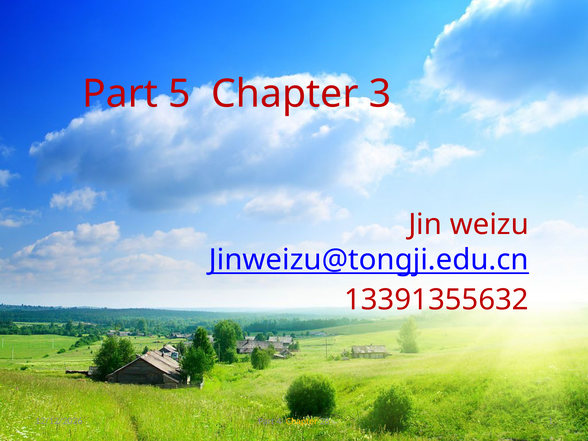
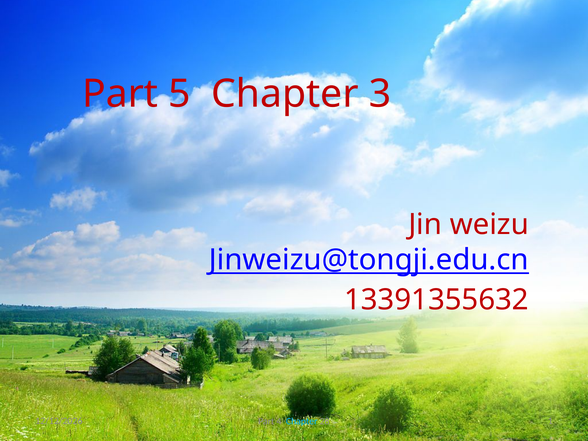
Chapter colour: yellow -> light blue (302, 421)
